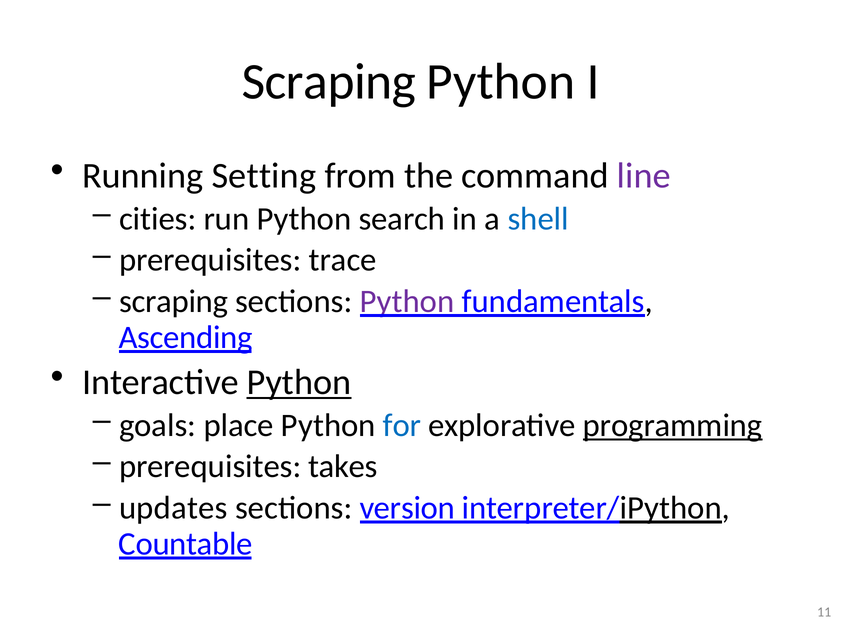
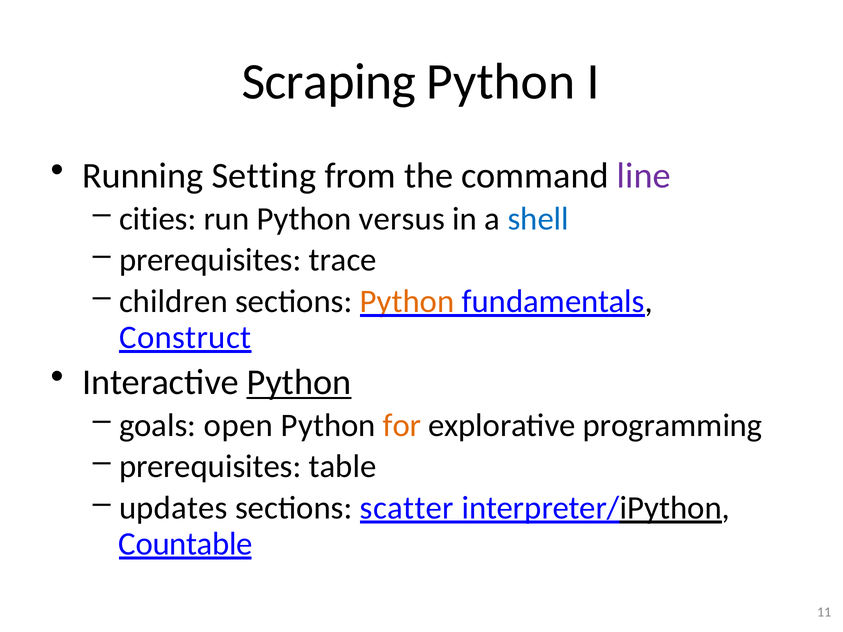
search: search -> versus (402, 219)
scraping: scraping -> children (173, 301)
Python colour: purple -> orange (407, 301)
Ascending: Ascending -> Construct (185, 338)
place: place -> open (238, 425)
for colour: blue -> orange (402, 425)
programming underline: present -> none (673, 425)
takes: takes -> table (343, 467)
version: version -> scatter (407, 508)
